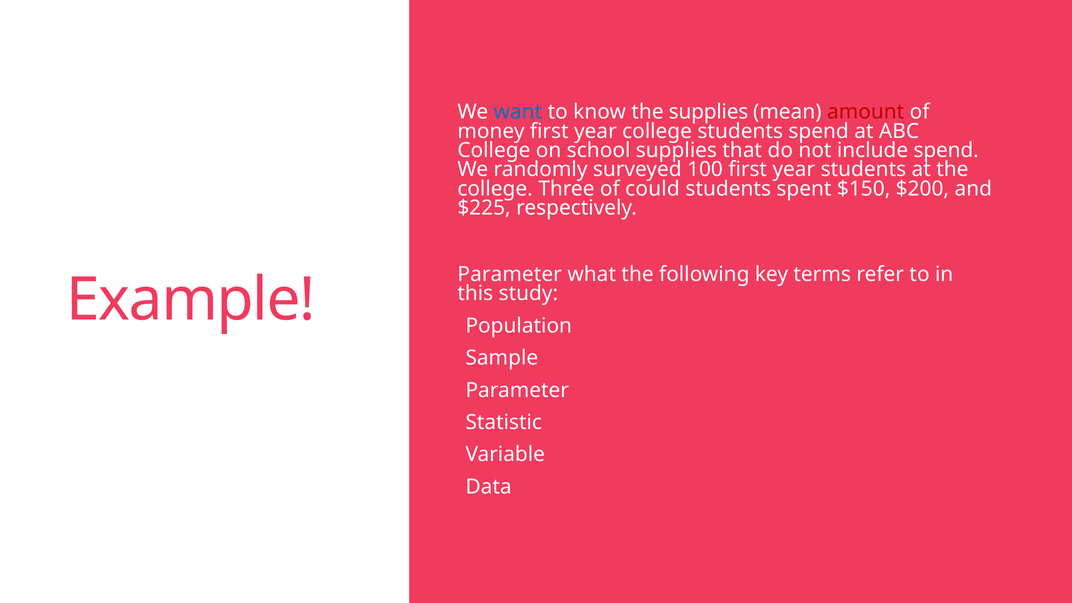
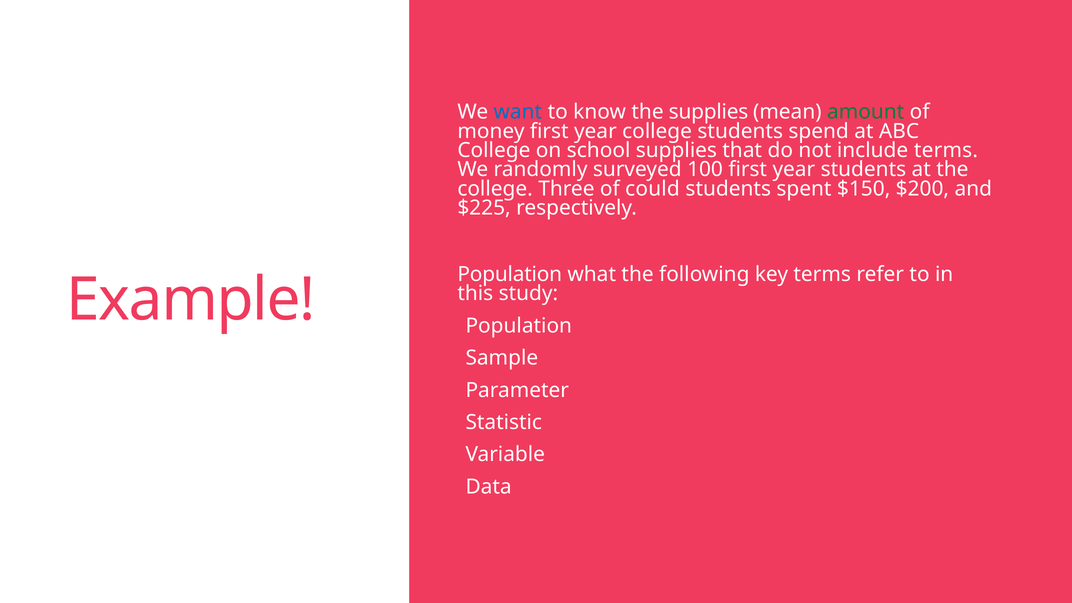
amount colour: red -> green (866, 112)
include spend: spend -> terms (946, 150)
Parameter: Parameter -> Population (510, 274)
